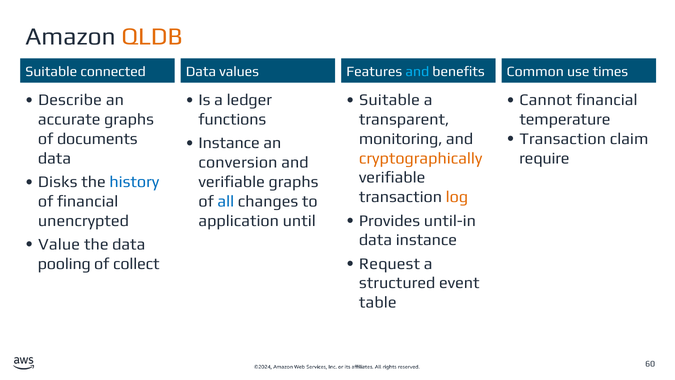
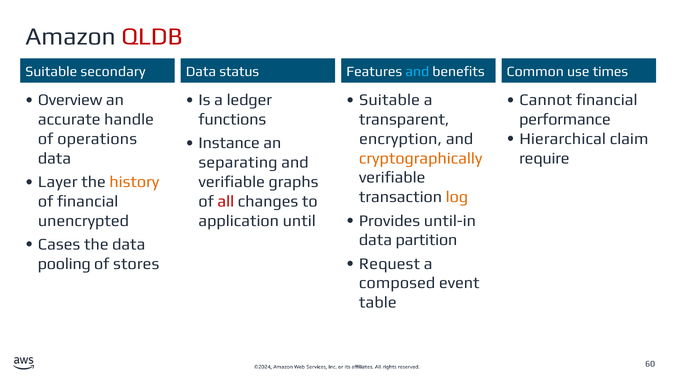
QLDB colour: orange -> red (152, 37)
connected: connected -> secondary (113, 71)
values: values -> status (239, 71)
Describe: Describe -> Overview (70, 100)
accurate graphs: graphs -> handle (129, 119)
temperature: temperature -> performance (565, 119)
Transaction: Transaction -> Hierarchical (563, 139)
documents: documents -> operations (97, 139)
monitoring: monitoring -> encryption (401, 139)
conversion: conversion -> separating (238, 162)
Disks: Disks -> Layer (58, 182)
history colour: blue -> orange (134, 182)
all colour: blue -> red (226, 201)
data instance: instance -> partition (426, 240)
Value: Value -> Cases (59, 244)
collect: collect -> stores (136, 264)
structured: structured -> composed (397, 283)
